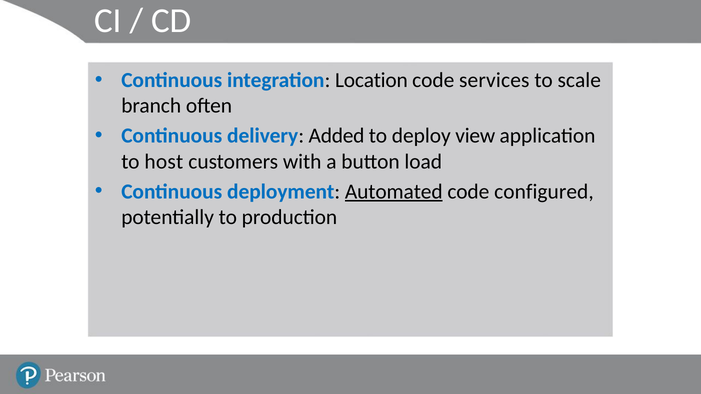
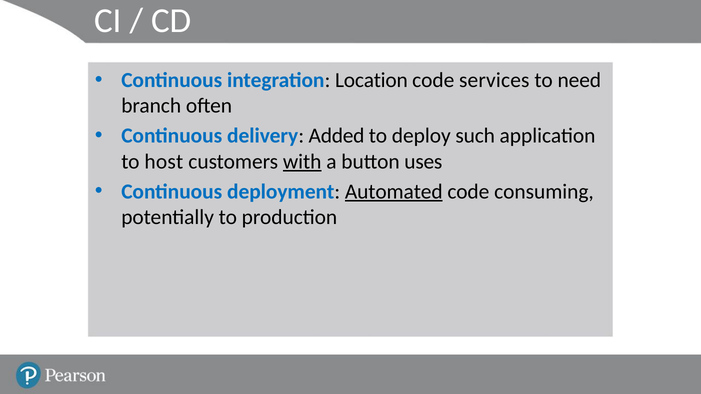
scale: scale -> need (579, 80)
view: view -> such (475, 136)
with underline: none -> present (302, 162)
load: load -> uses (423, 162)
configured: configured -> consuming (544, 192)
